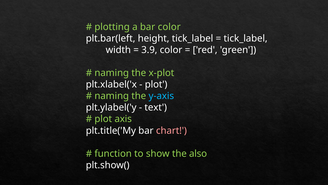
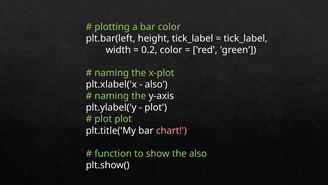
3.9: 3.9 -> 0.2 (149, 50)
plot: plot -> also (156, 84)
y-axis colour: light blue -> white (161, 96)
text: text -> plot (156, 107)
plot axis: axis -> plot (123, 119)
